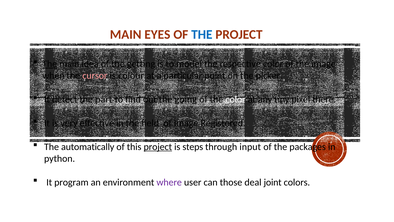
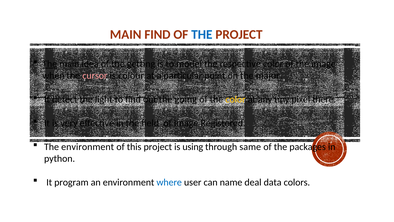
MAIN EYES: EYES -> FIND (157, 34)
picker: picker -> major (269, 76)
part: part -> light (104, 99)
color colour: white -> yellow (236, 99)
The automatically: automatically -> environment (88, 147)
project underline: present -> none (158, 147)
steps: steps -> using (193, 147)
input: input -> same (250, 147)
where colour: purple -> blue (169, 182)
those: those -> name (231, 182)
joint: joint -> data (273, 182)
